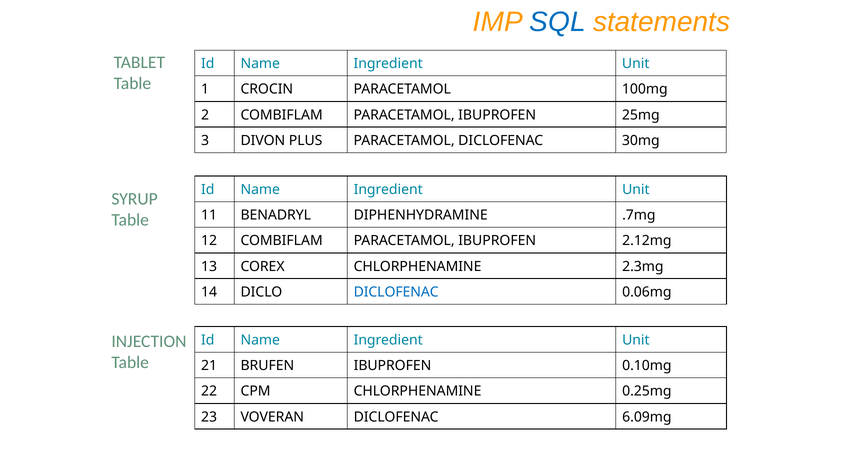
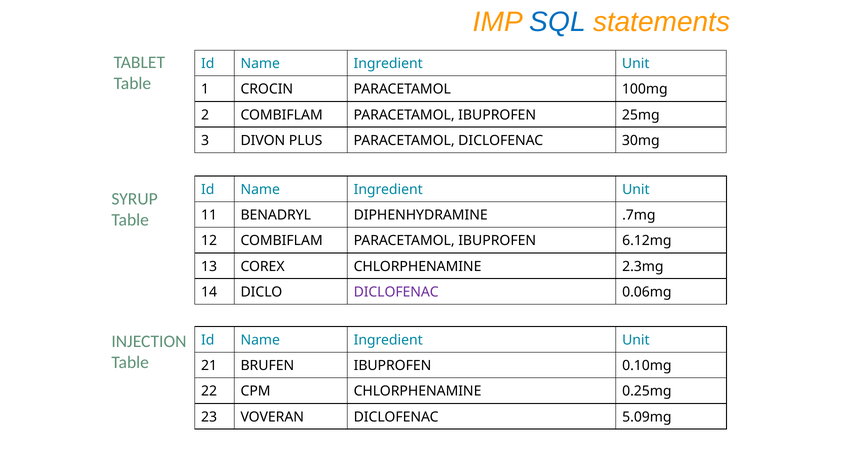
2.12mg: 2.12mg -> 6.12mg (647, 241)
DICLOFENAC colour: blue -> purple (396, 292)
6.09mg: 6.09mg -> 5.09mg (647, 417)
